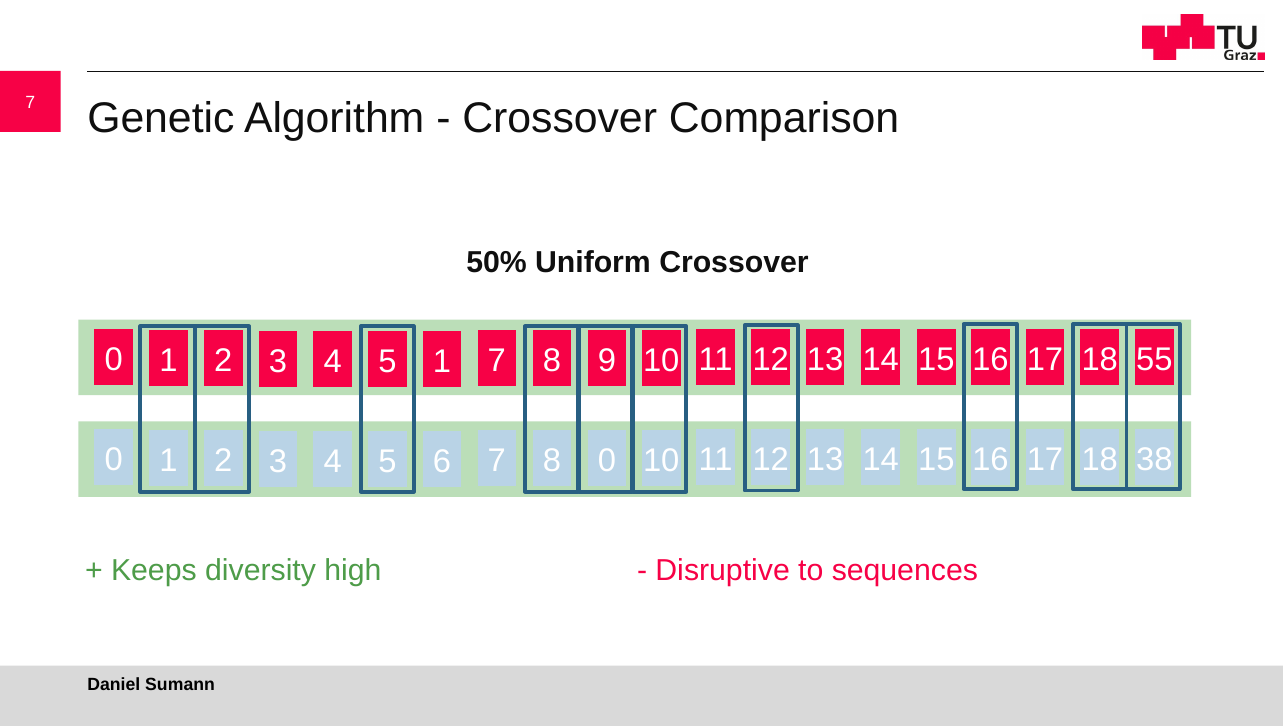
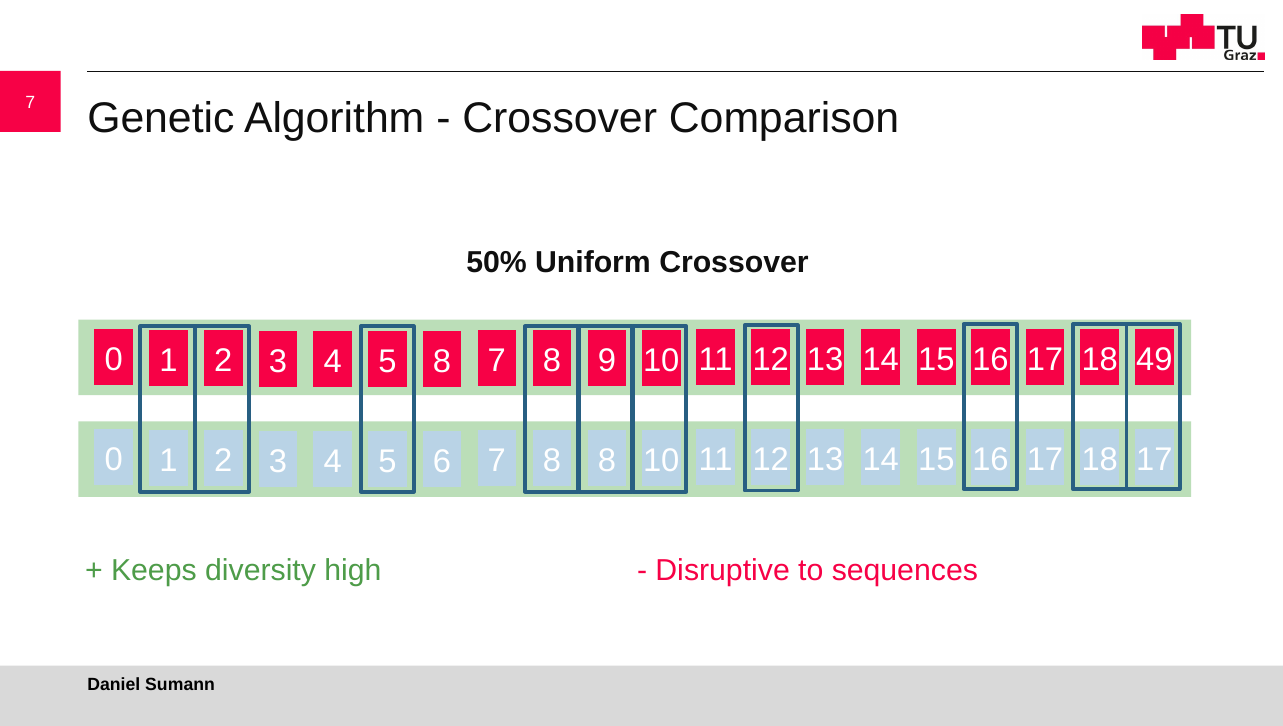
4 1: 1 -> 8 (442, 361)
55: 55 -> 49 (1154, 359)
8 0: 0 -> 8 (607, 460)
18 38: 38 -> 17 (1154, 459)
